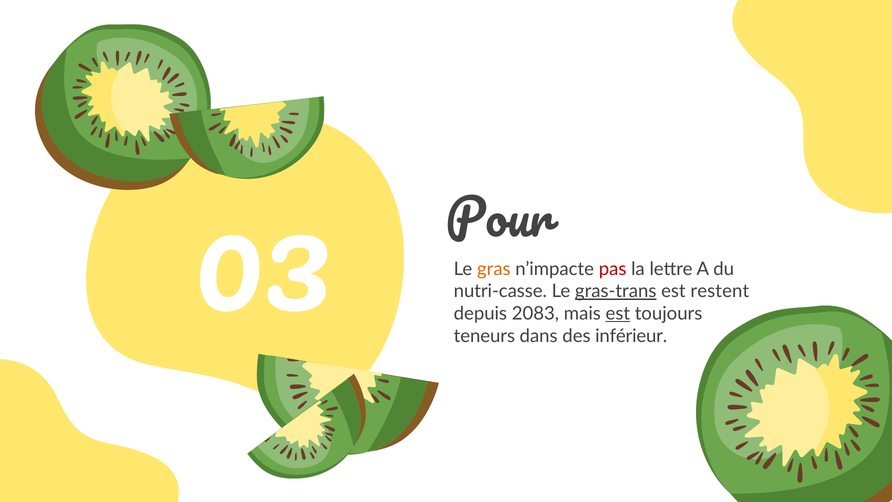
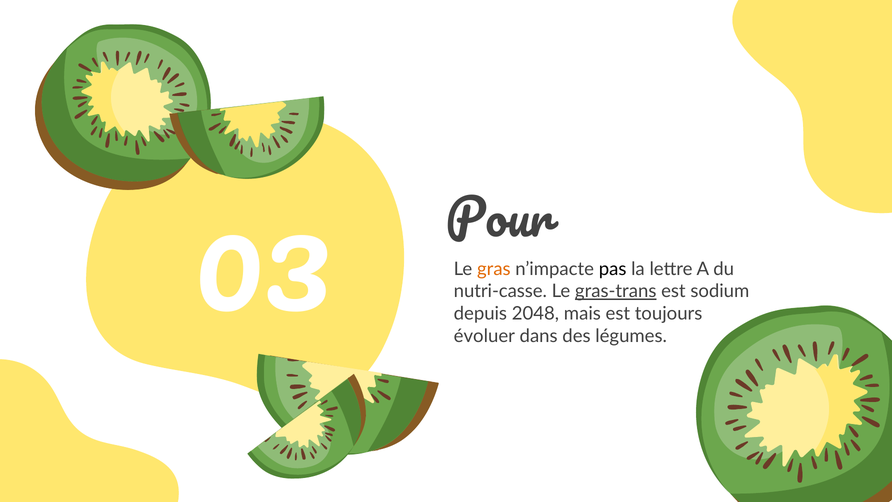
pas colour: red -> black (613, 269)
restent: restent -> sodium (720, 291)
2083: 2083 -> 2048 (535, 313)
est underline: present -> none (618, 313)
teneurs: teneurs -> évoluer (484, 336)
inférieur: inférieur -> légumes (631, 336)
